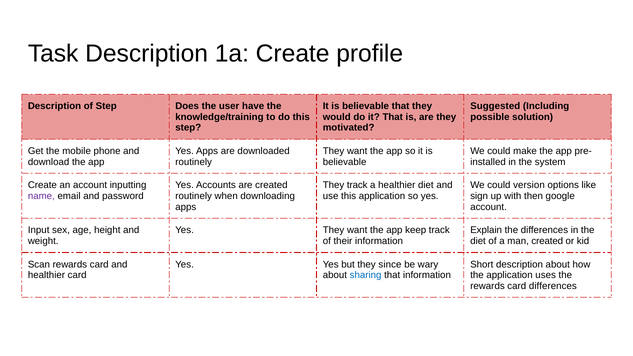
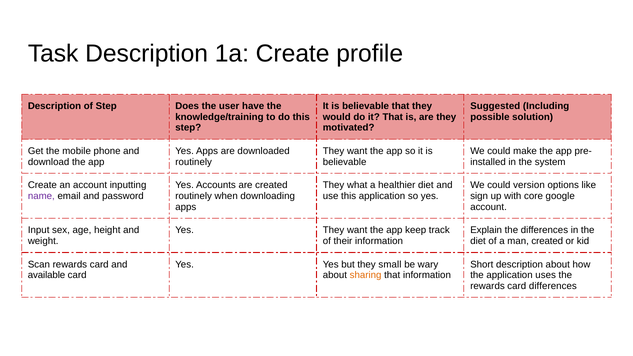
They track: track -> what (357, 185)
then: then -> core (533, 196)
since: since -> small (390, 264)
healthier: healthier -> available (47, 275)
sharing colour: blue -> orange (366, 275)
